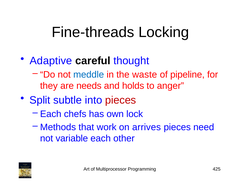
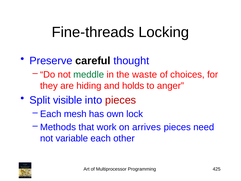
Adaptive: Adaptive -> Preserve (51, 61)
meddle colour: blue -> green (89, 74)
pipeline: pipeline -> choices (187, 74)
needs: needs -> hiding (89, 86)
subtle: subtle -> visible (68, 100)
chefs: chefs -> mesh (75, 114)
